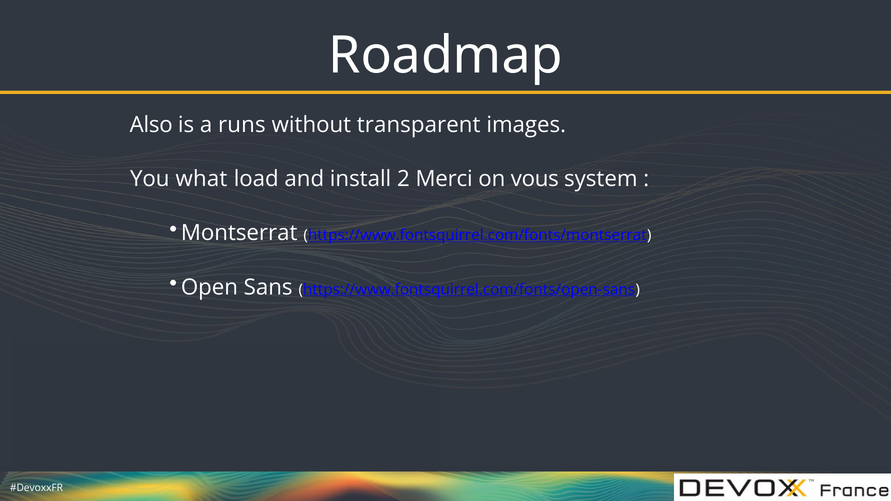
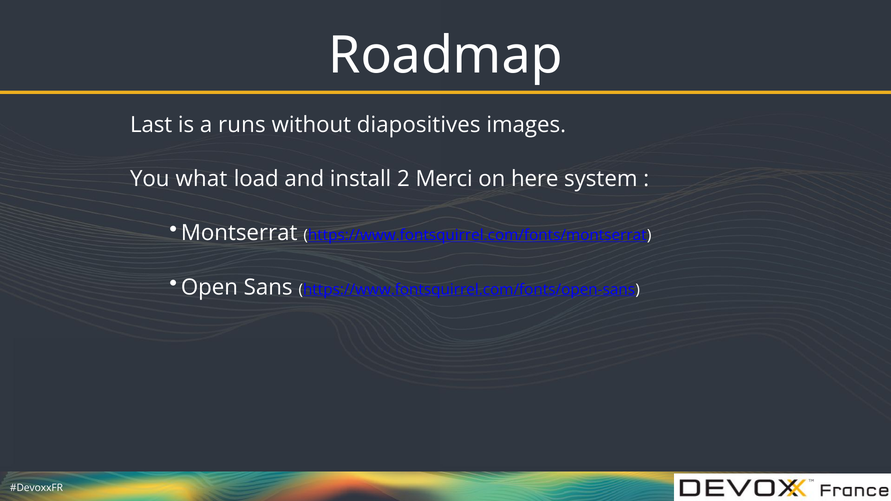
Also: Also -> Last (151, 125)
transparent: transparent -> diapositives (419, 125)
vous: vous -> here (535, 179)
